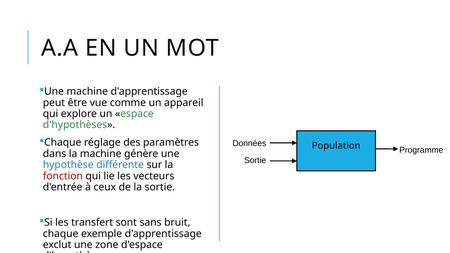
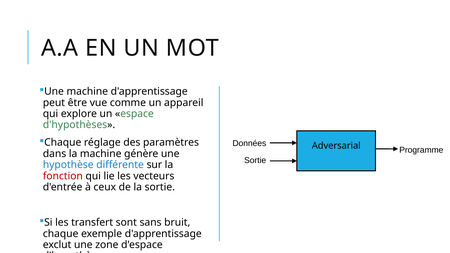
Population: Population -> Adversarial (336, 146)
